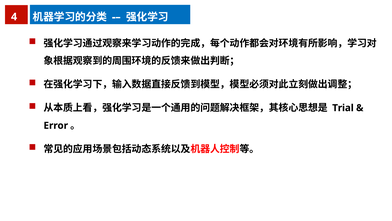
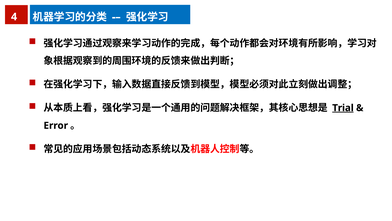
Trial underline: none -> present (343, 108)
